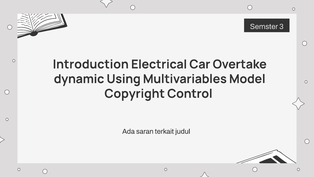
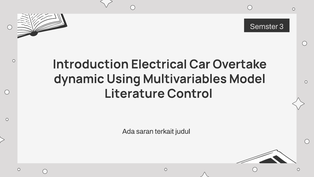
Copyright: Copyright -> Literature (135, 94)
